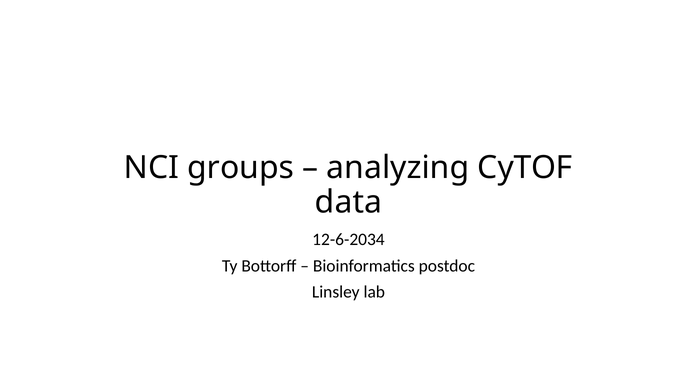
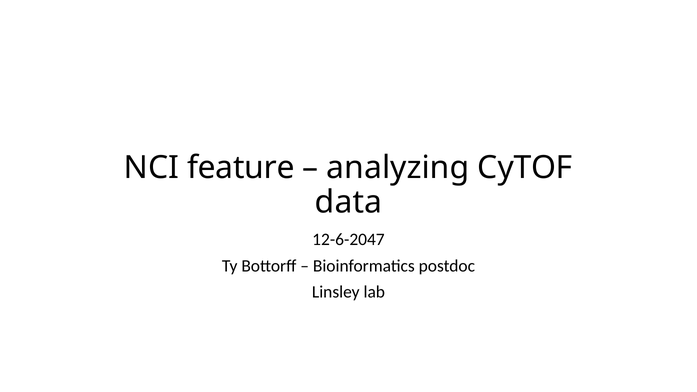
groups: groups -> feature (241, 168)
12-6-2034: 12-6-2034 -> 12-6-2047 (348, 240)
